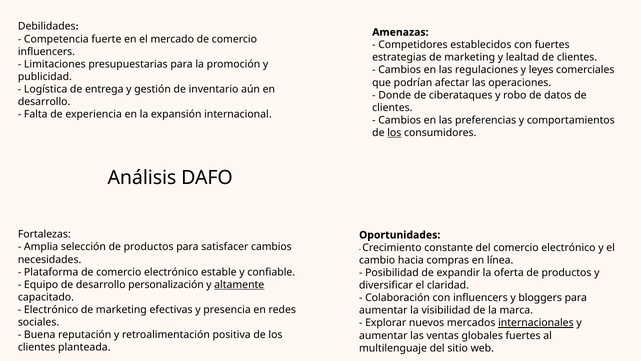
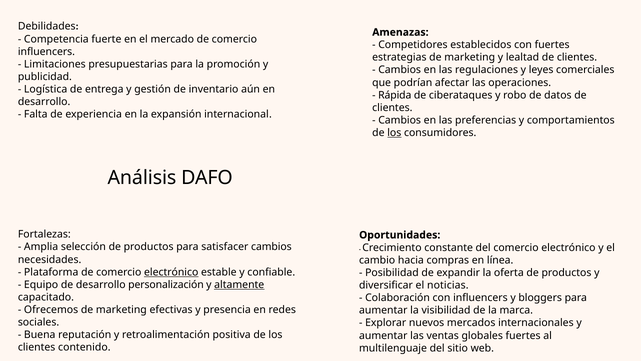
Donde: Donde -> Rápida (395, 95)
electrónico underline: none -> present (171, 272)
claridad: claridad -> noticias (448, 285)
Electrónico: Electrónico -> Ofrecemos (51, 309)
internacionales underline: present -> none (536, 323)
planteada: planteada -> contenido (84, 347)
